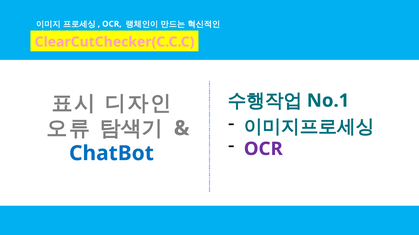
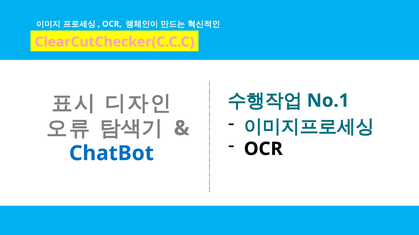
OCR colour: purple -> black (263, 149)
